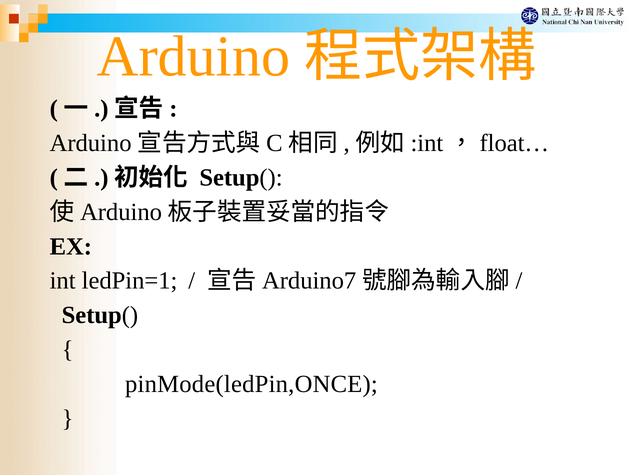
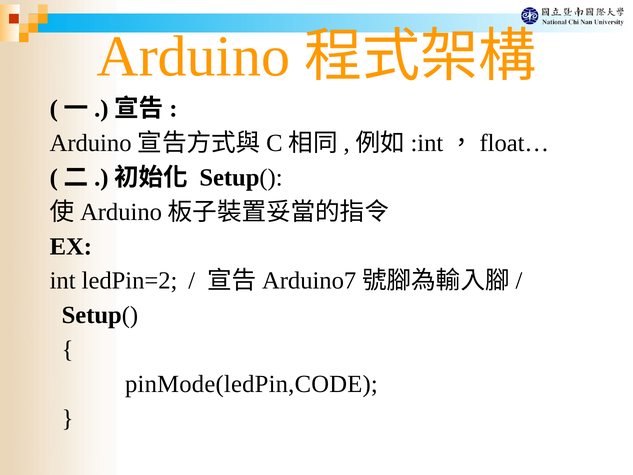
ledPin=1: ledPin=1 -> ledPin=2 (130, 281)
pinMode(ledPin,ONCE: pinMode(ledPin,ONCE -> pinMode(ledPin,CODE (251, 384)
